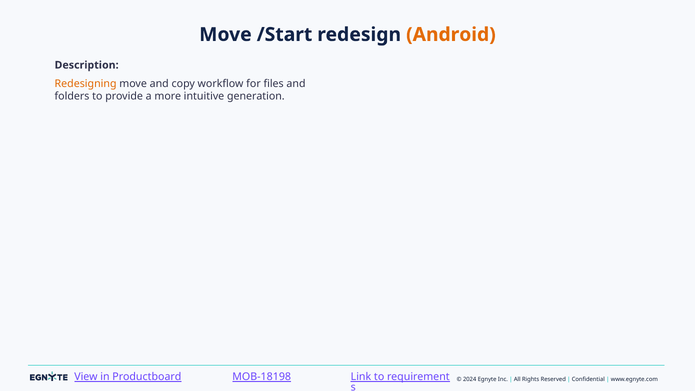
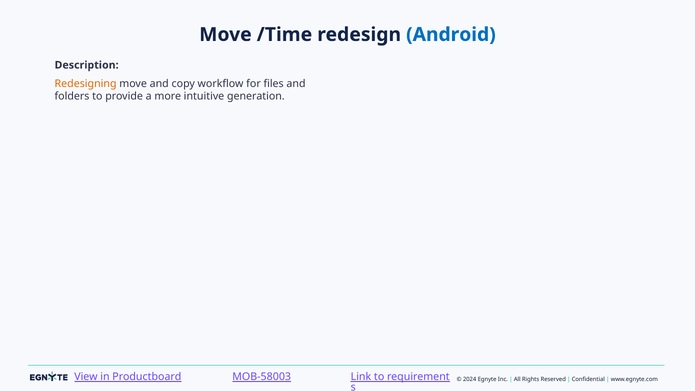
/Start: /Start -> /Time (284, 35)
Android colour: orange -> blue (451, 35)
MOB-18198: MOB-18198 -> MOB-58003 (262, 377)
